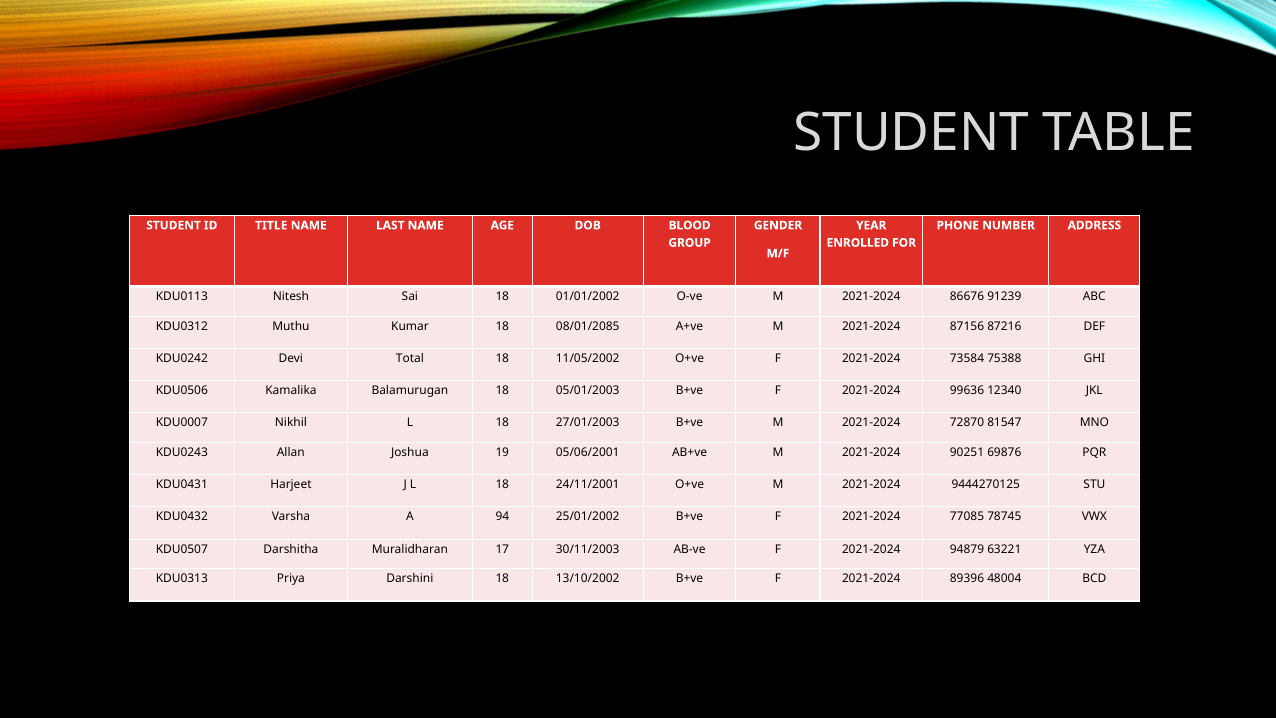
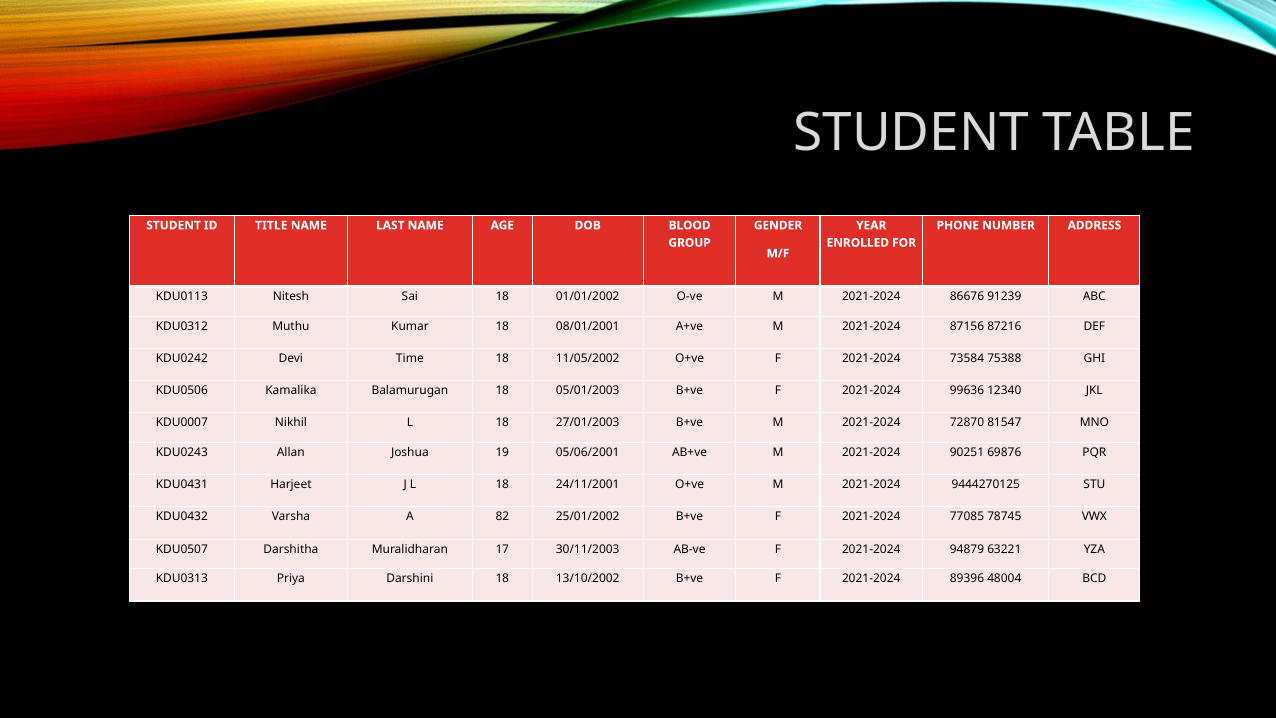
08/01/2085: 08/01/2085 -> 08/01/2001 (588, 326)
Total: Total -> Time (410, 358)
94: 94 -> 82 (502, 517)
